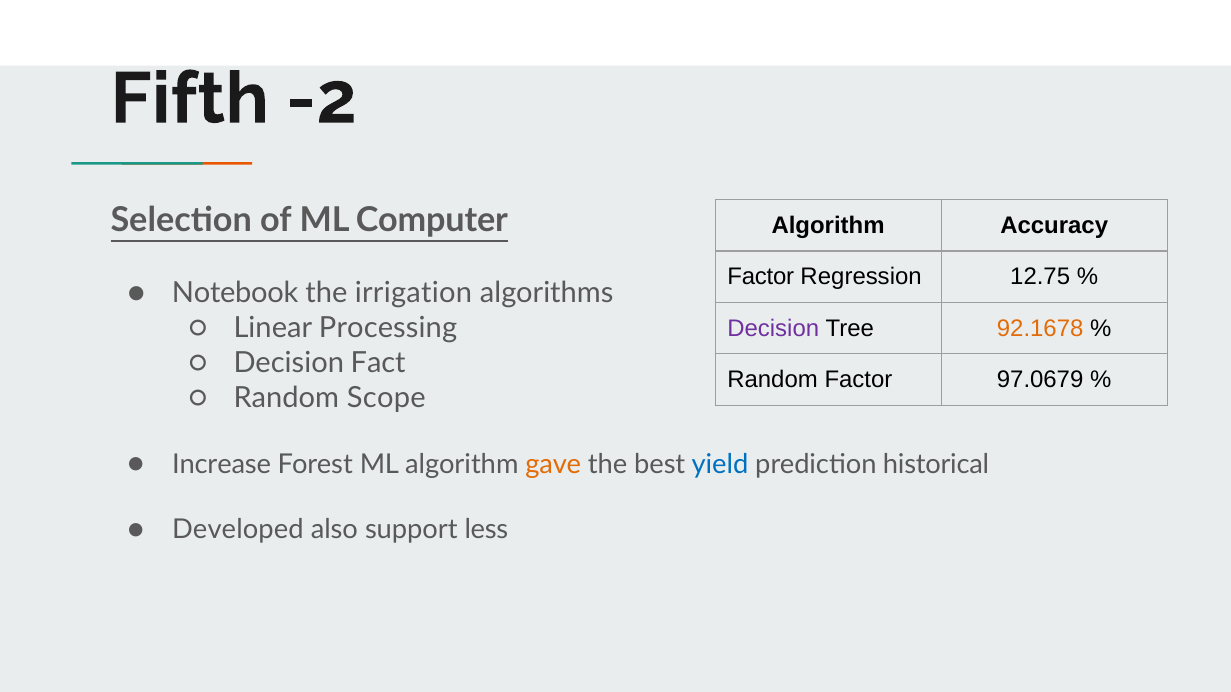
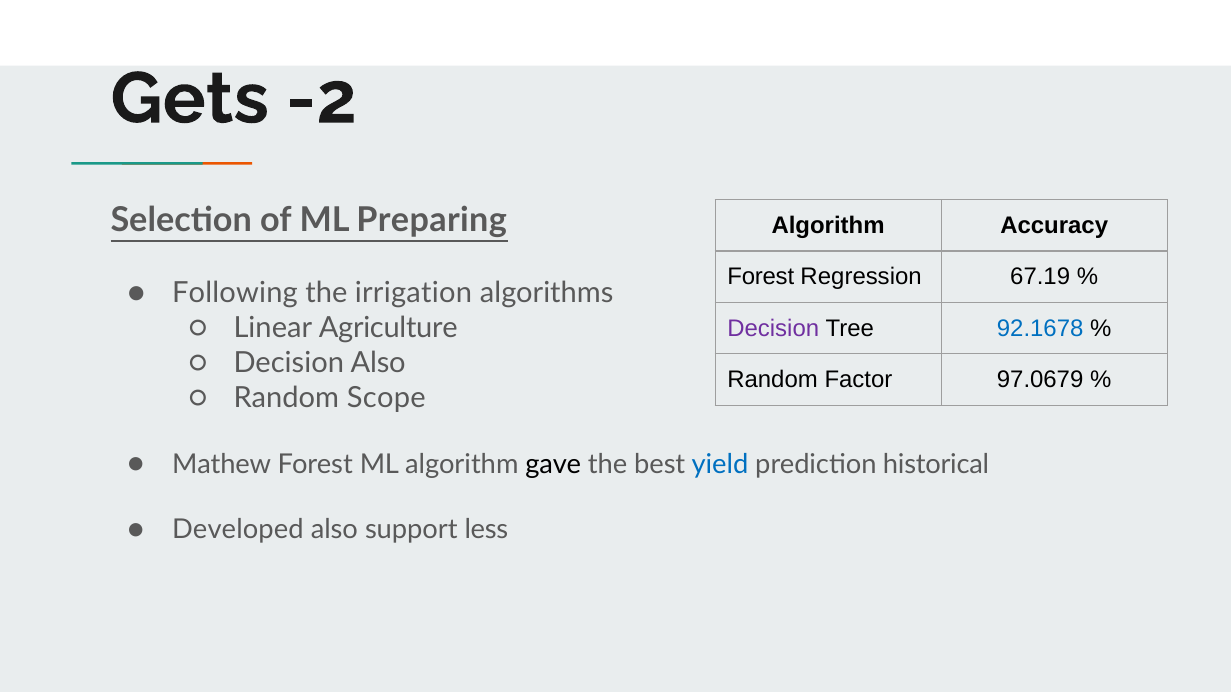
Fifth: Fifth -> Gets (190, 99)
Computer: Computer -> Preparing (432, 221)
Factor: Factor -> Forest (761, 277)
12.75: 12.75 -> 67.19 (1040, 277)
Notebook: Notebook -> Following (235, 293)
Processing: Processing -> Agriculture (388, 328)
92.1678 colour: orange -> blue (1040, 329)
Decision Fact: Fact -> Also (378, 363)
Increase: Increase -> Mathew (222, 465)
gave colour: orange -> black (553, 465)
